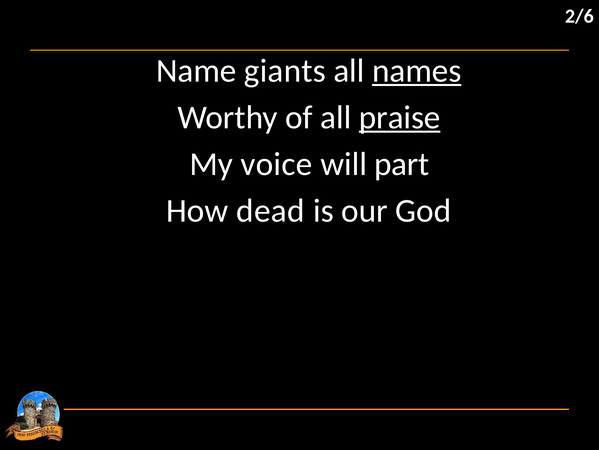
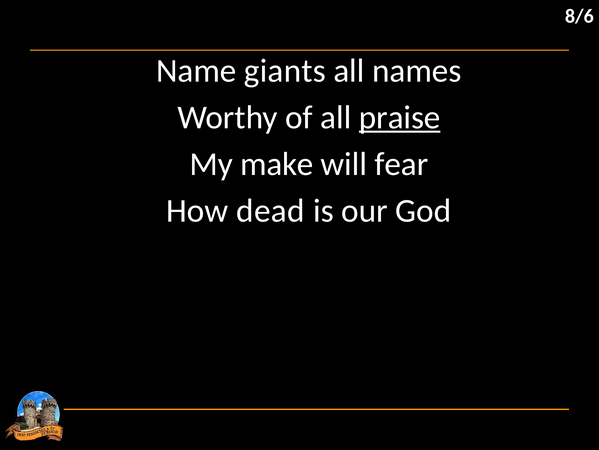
2/6: 2/6 -> 8/6 (579, 16)
names underline: present -> none (417, 71)
voice: voice -> make (277, 164)
part: part -> fear (401, 164)
